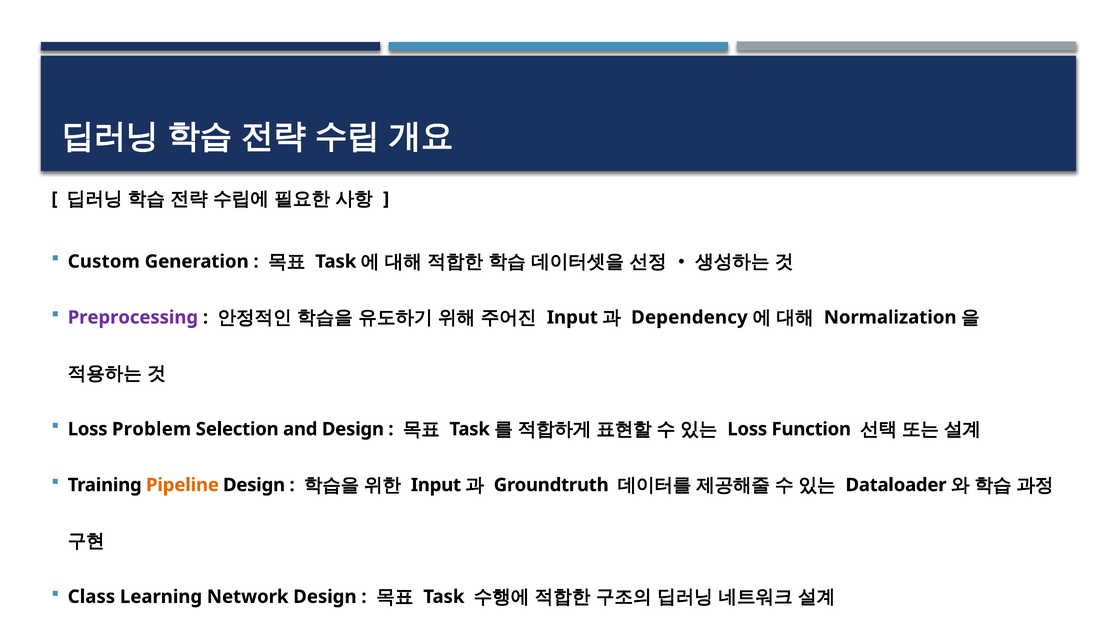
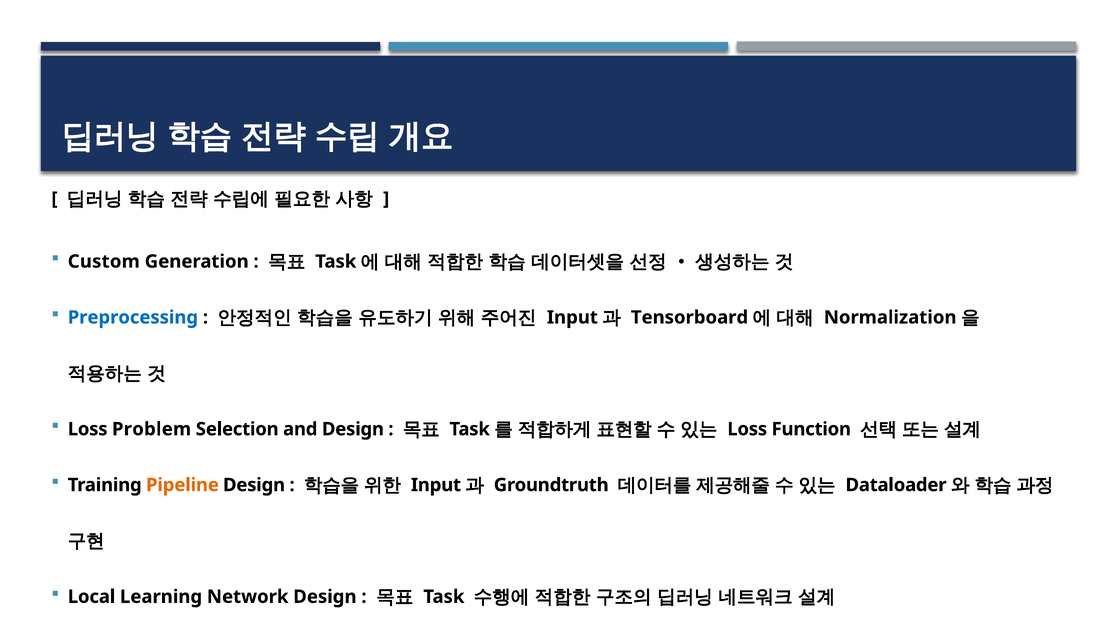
Preprocessing colour: purple -> blue (133, 317)
Dependency: Dependency -> Tensorboard (690, 317)
Class: Class -> Local (92, 596)
